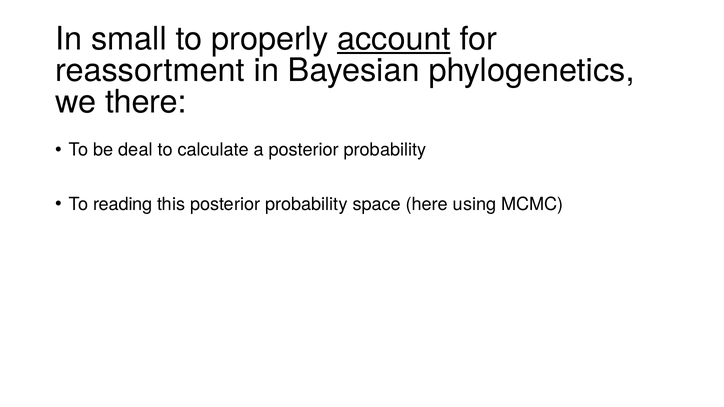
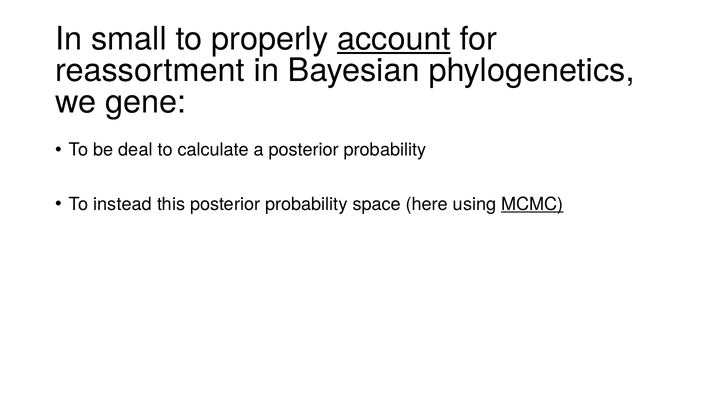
there: there -> gene (146, 102)
reading: reading -> instead (123, 204)
MCMC underline: none -> present (532, 204)
